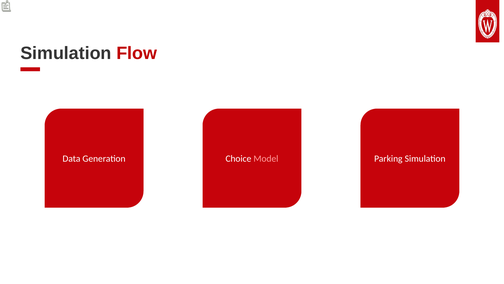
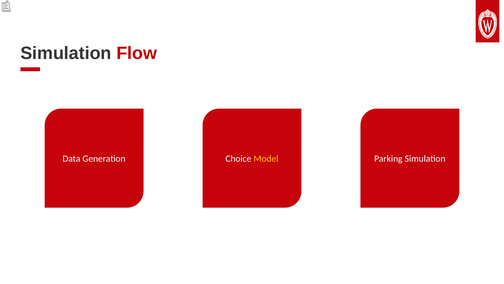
Model colour: pink -> yellow (266, 159)
